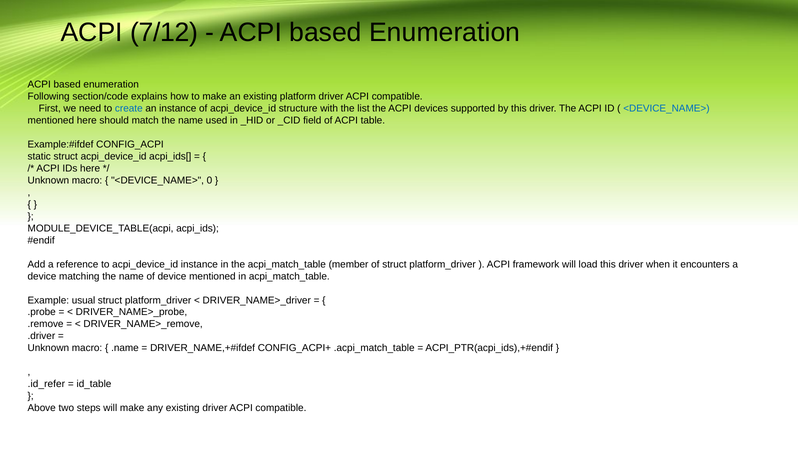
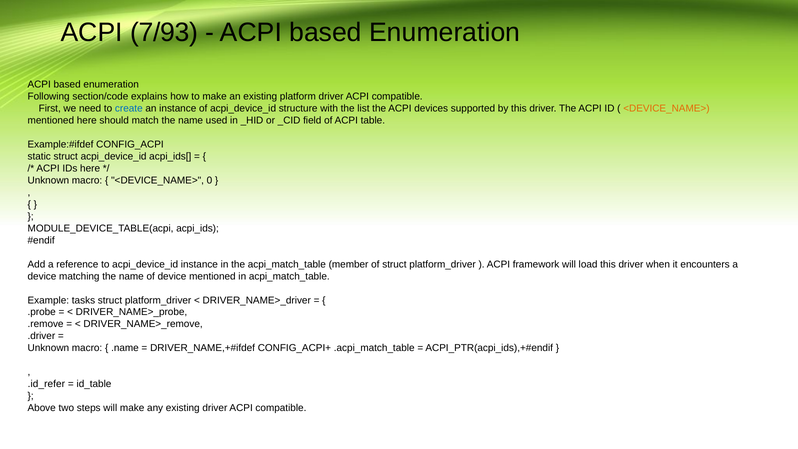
7/12: 7/12 -> 7/93 (164, 33)
<DEVICE_NAME> colour: blue -> orange (666, 109)
usual: usual -> tasks (83, 300)
